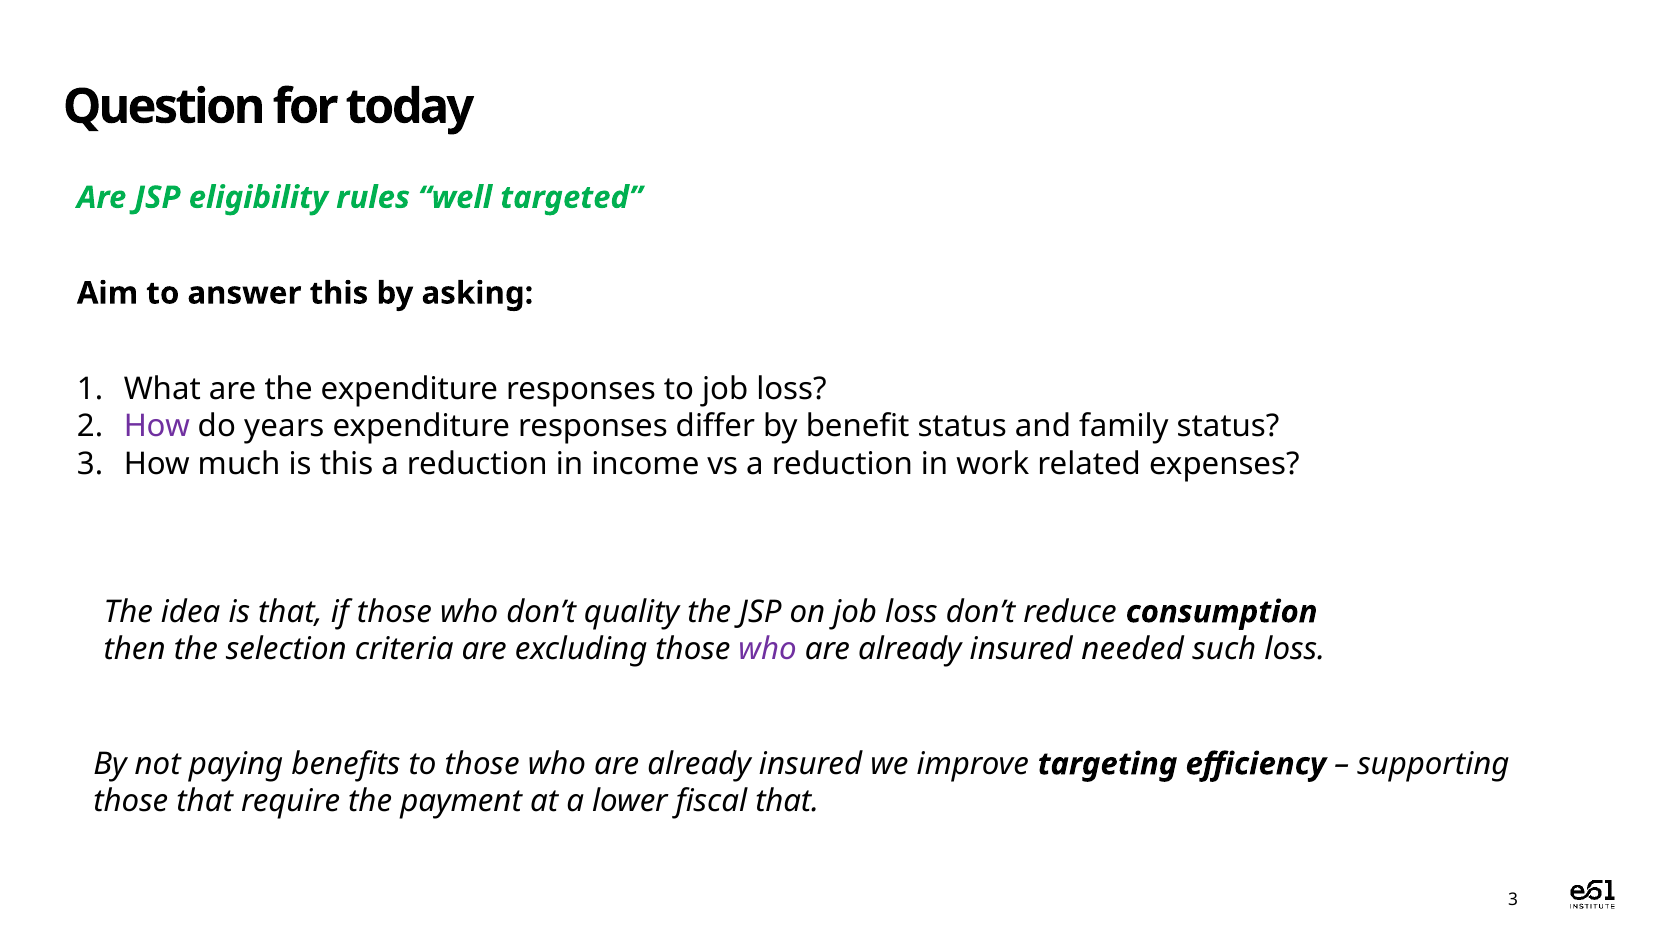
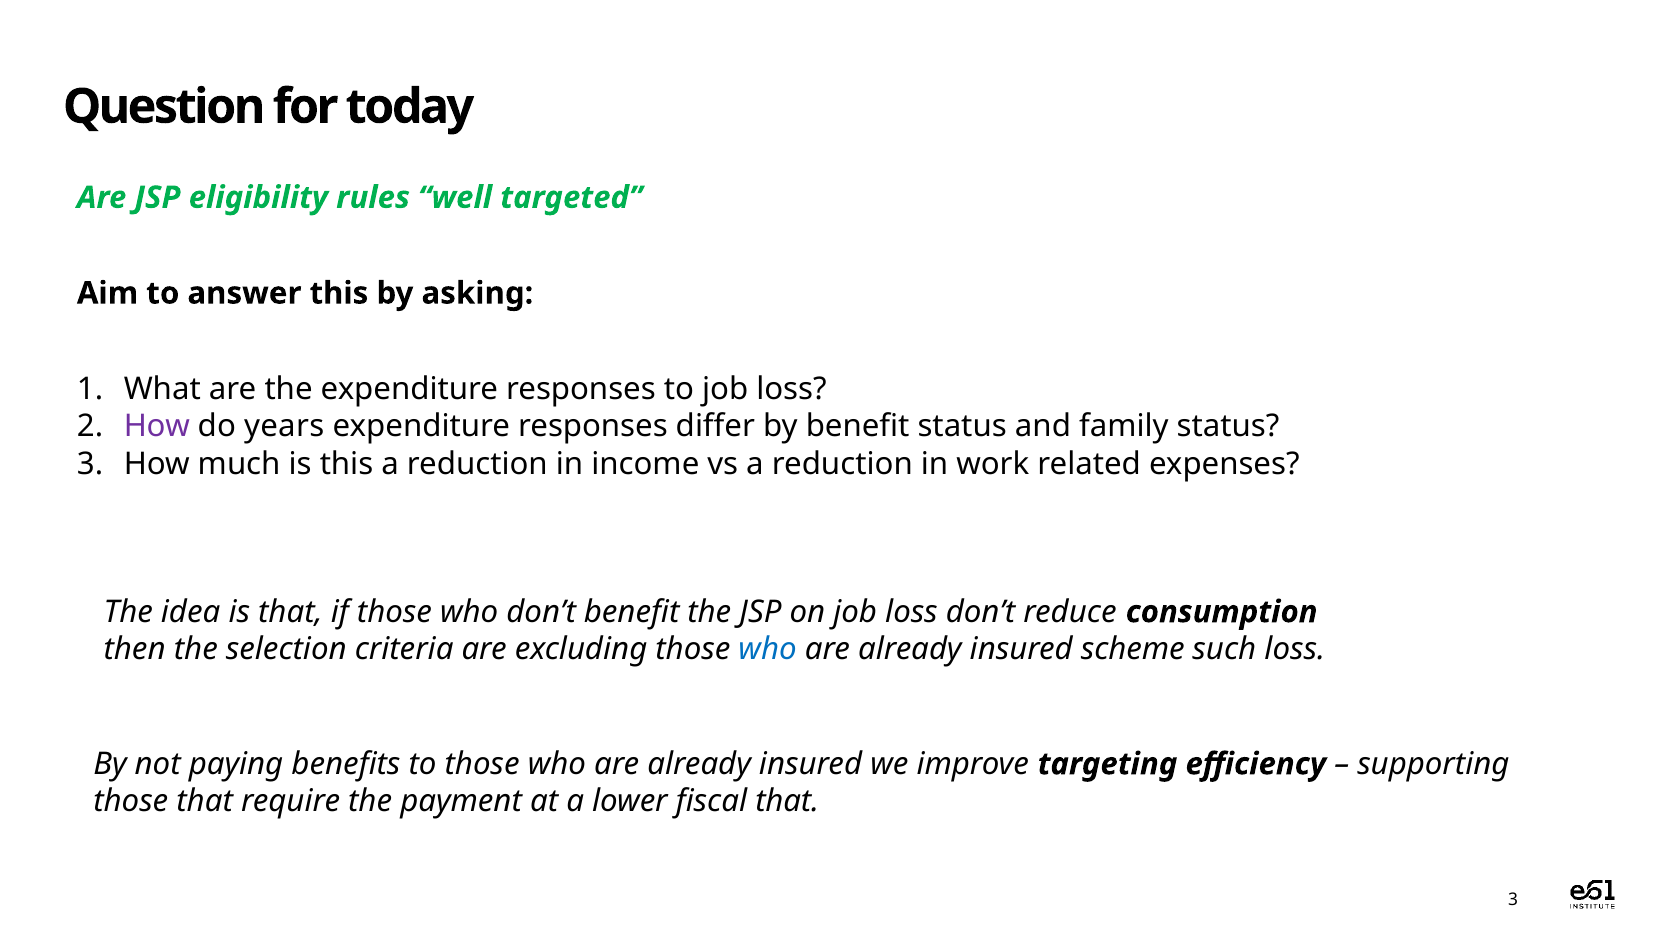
don’t quality: quality -> benefit (632, 612)
who colour: purple -> blue (768, 650)
needed: needed -> scheme (1133, 650)
